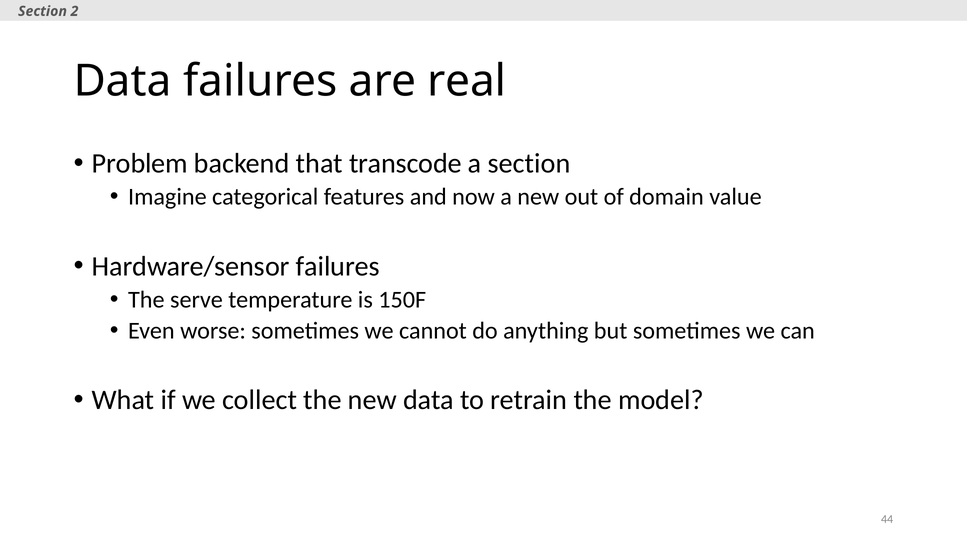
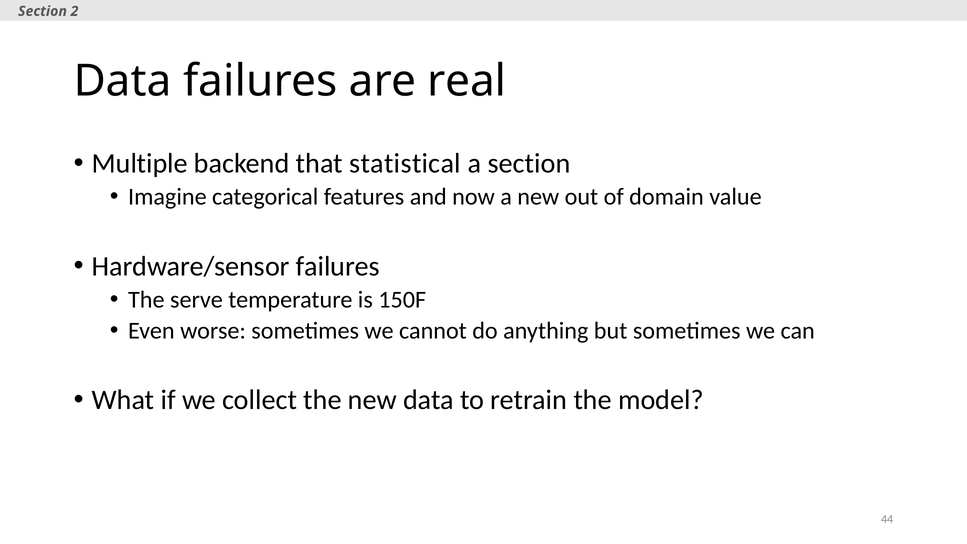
Problem: Problem -> Multiple (140, 163)
transcode: transcode -> statistical (405, 163)
